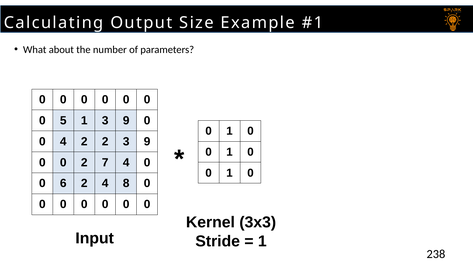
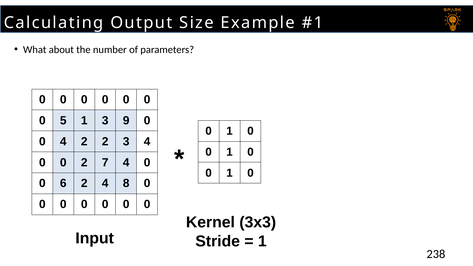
2 3 9: 9 -> 4 (147, 142)
